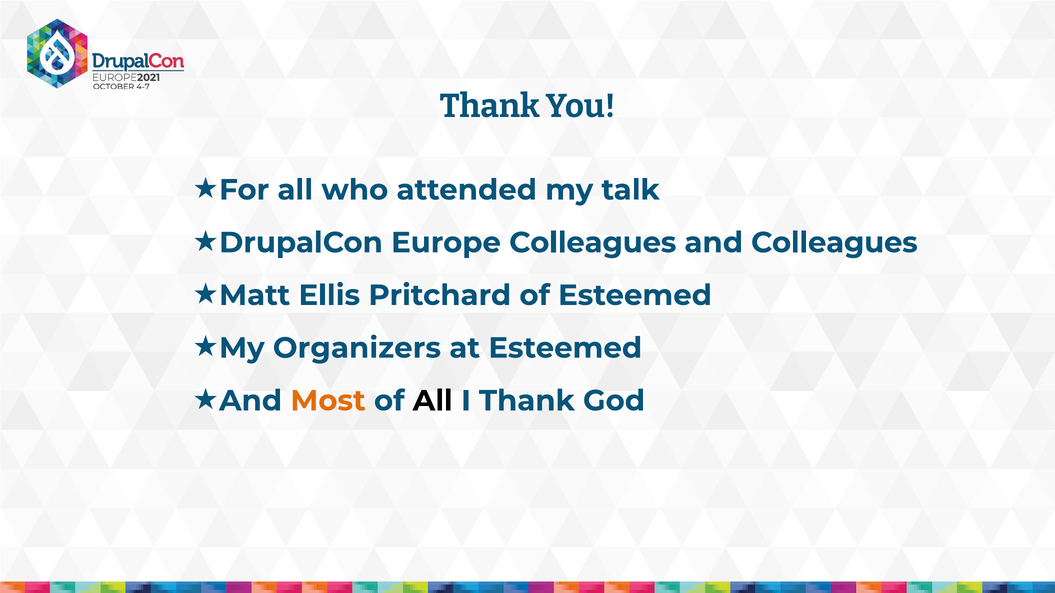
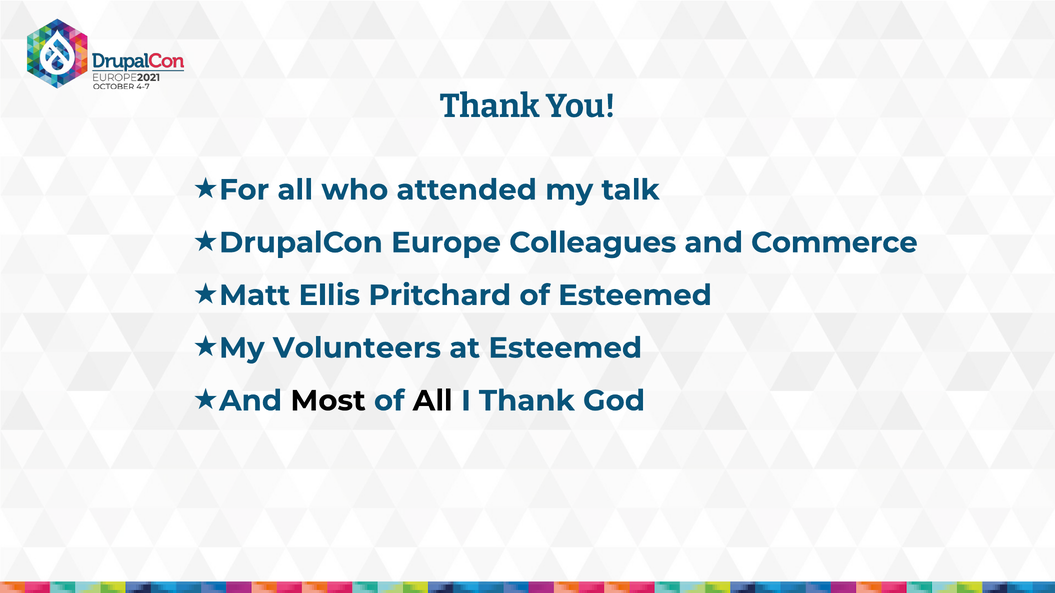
and Colleagues: Colleagues -> Commerce (834, 243)
Organizers: Organizers -> Volunteers (357, 348)
Most colour: orange -> black (328, 401)
